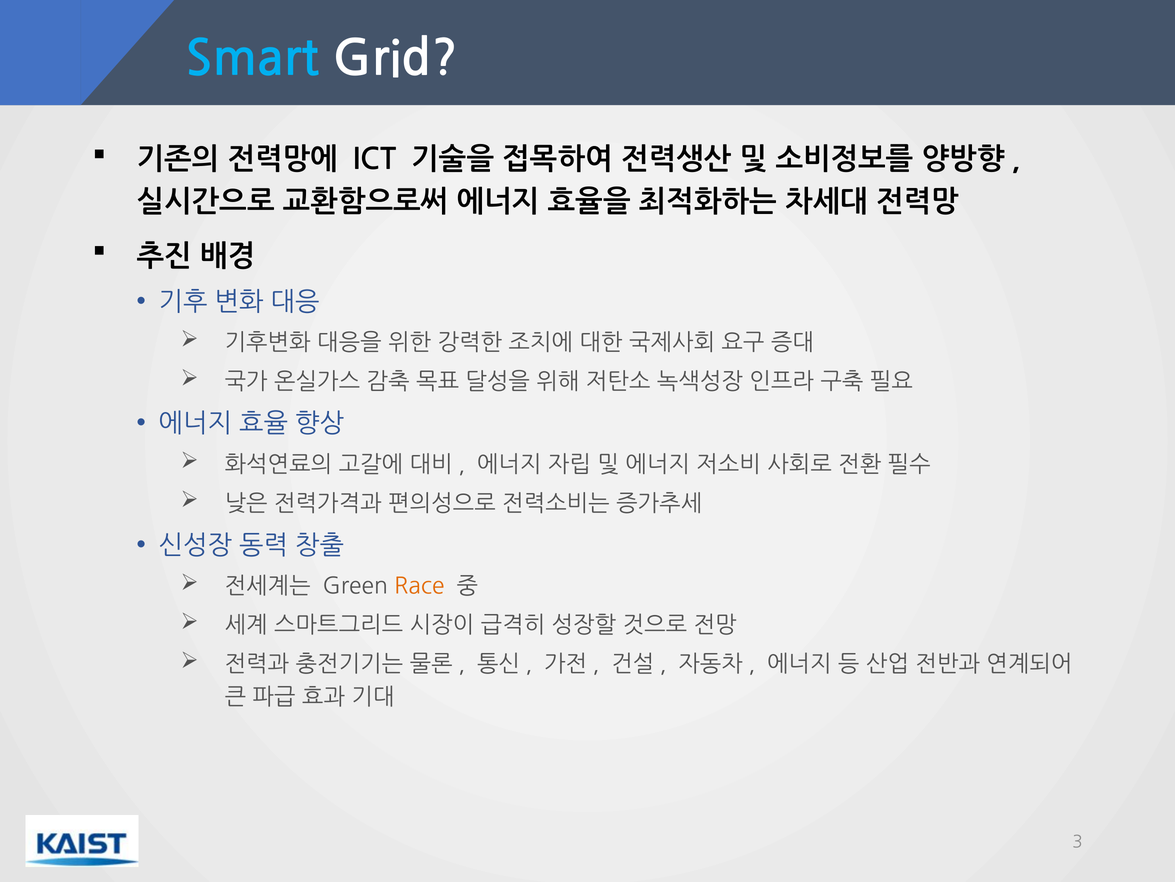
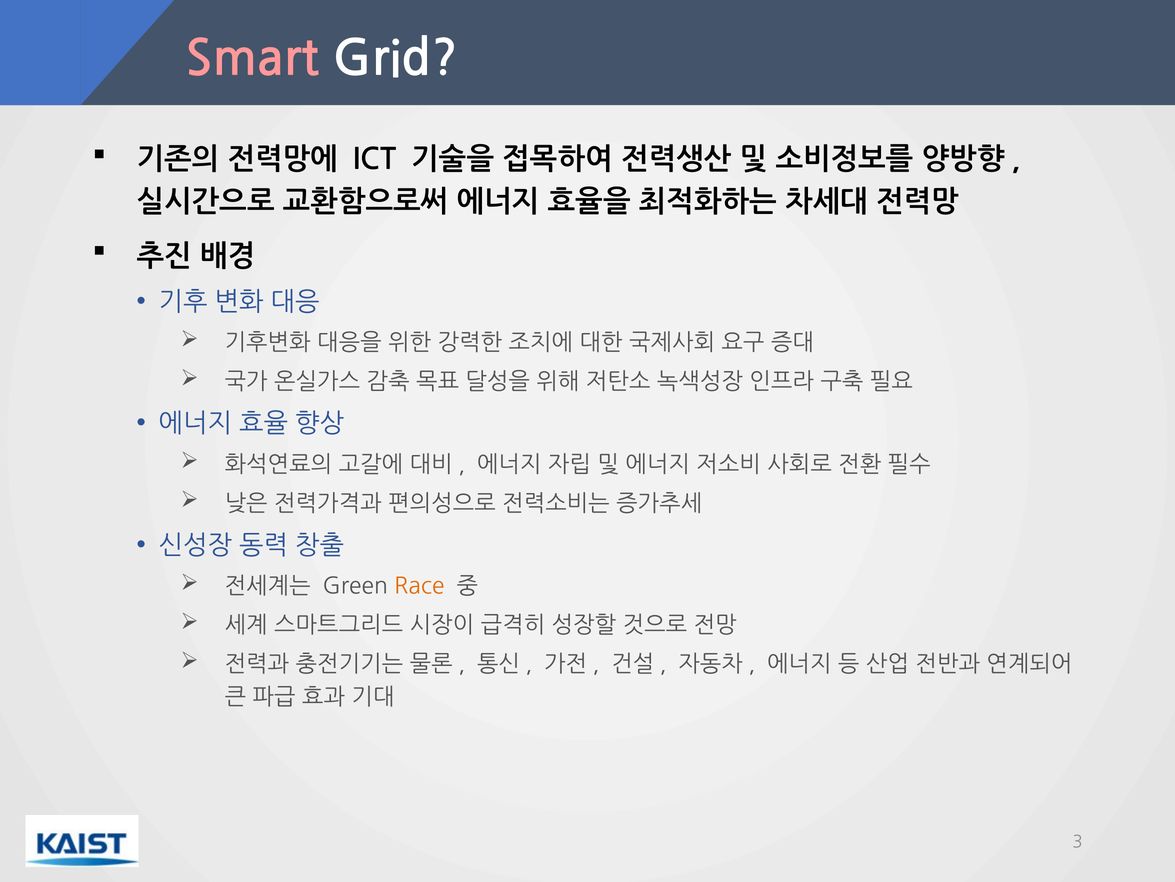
Smart colour: light blue -> pink (253, 59)
